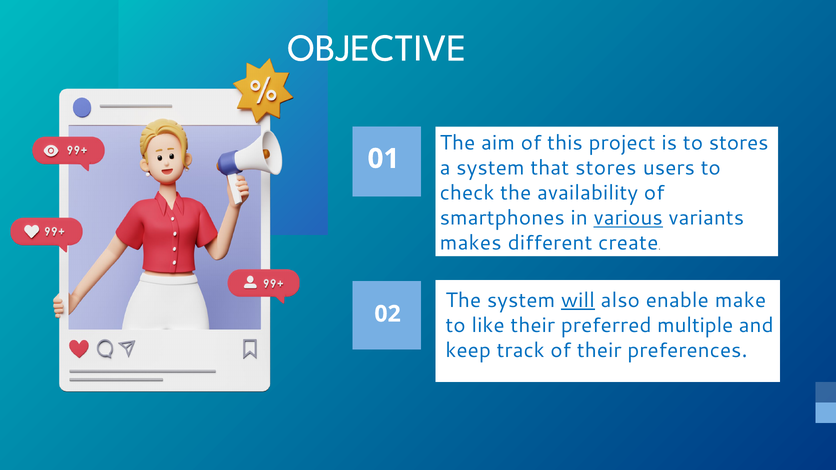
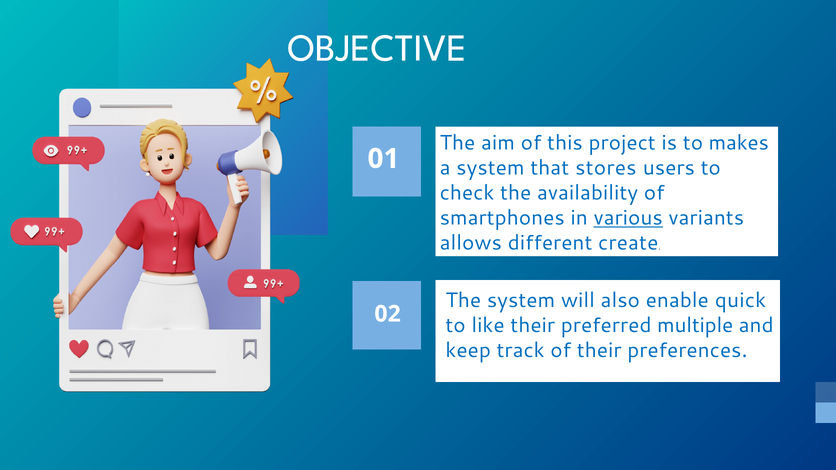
to stores: stores -> makes (739, 143)
makes: makes -> allows (471, 243)
will underline: present -> none (578, 301)
make: make -> quick (740, 301)
